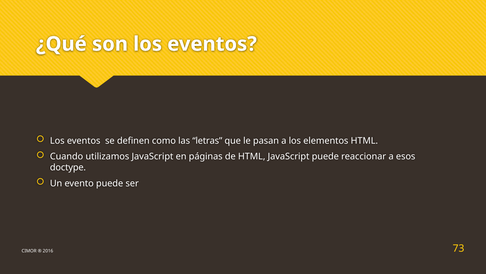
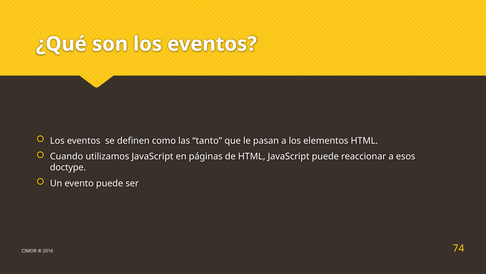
letras: letras -> tanto (207, 140)
73: 73 -> 74 (459, 248)
